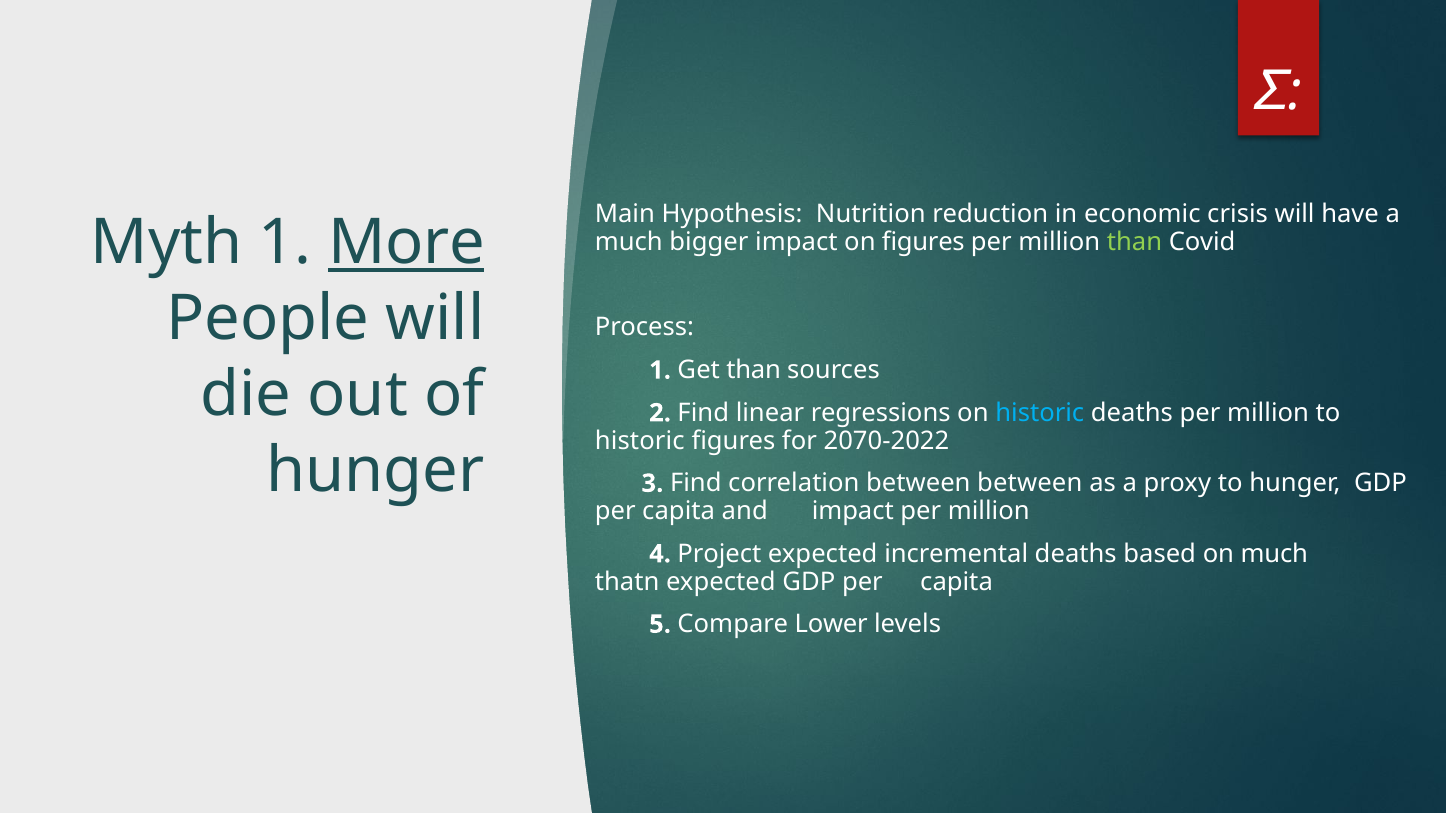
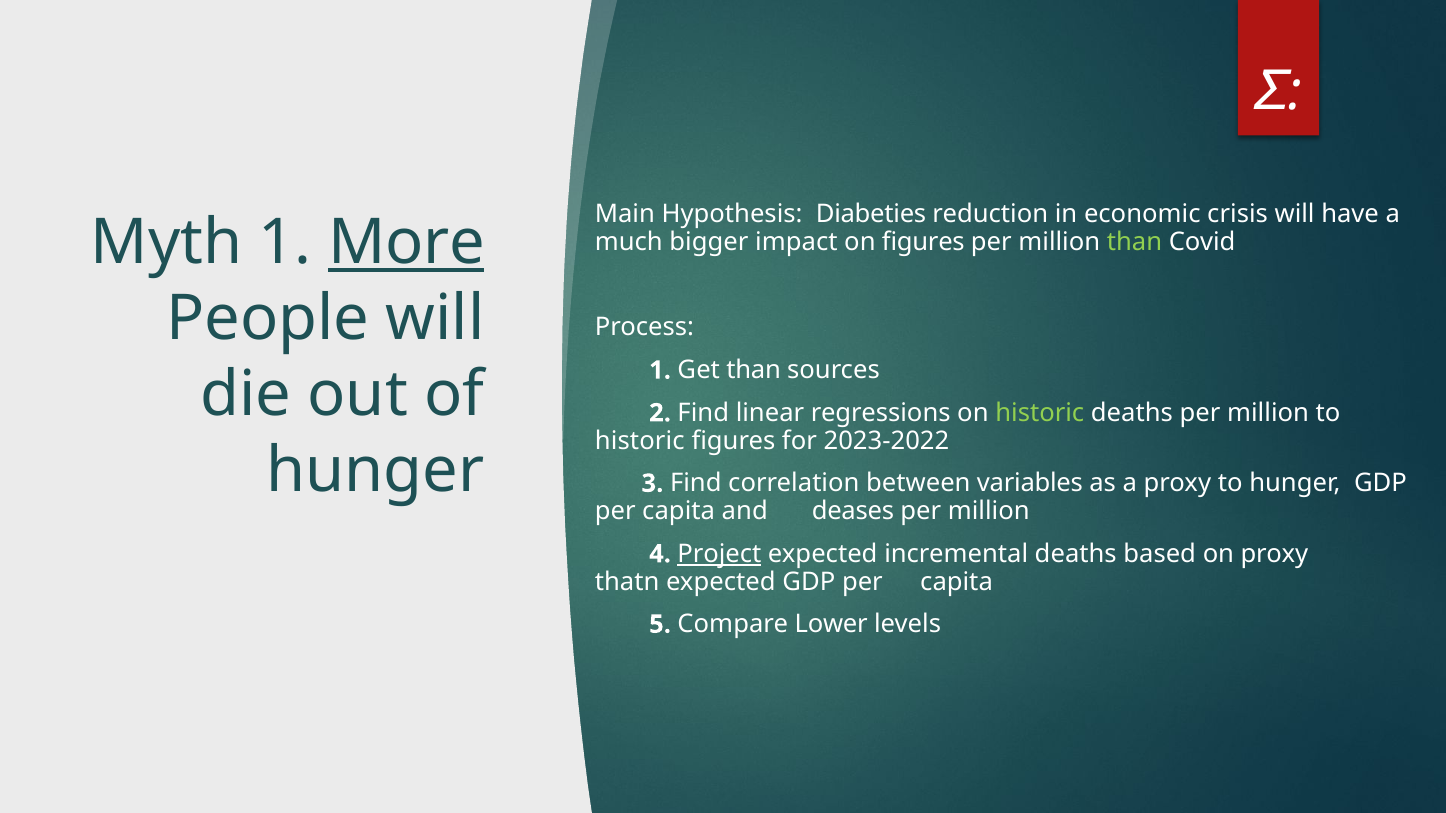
Nutrition: Nutrition -> Diabeties (871, 214)
historic colour: light blue -> light green (1040, 413)
2070-2022: 2070-2022 -> 2023-2022 (886, 441)
between between: between -> variables (1030, 484)
and impact: impact -> deases (853, 511)
Project underline: none -> present (719, 554)
on much: much -> proxy (1274, 554)
